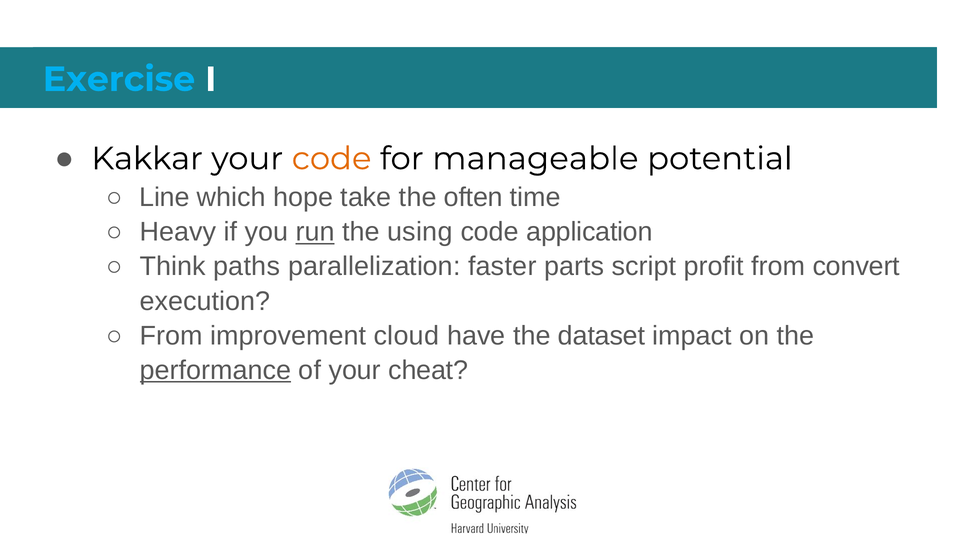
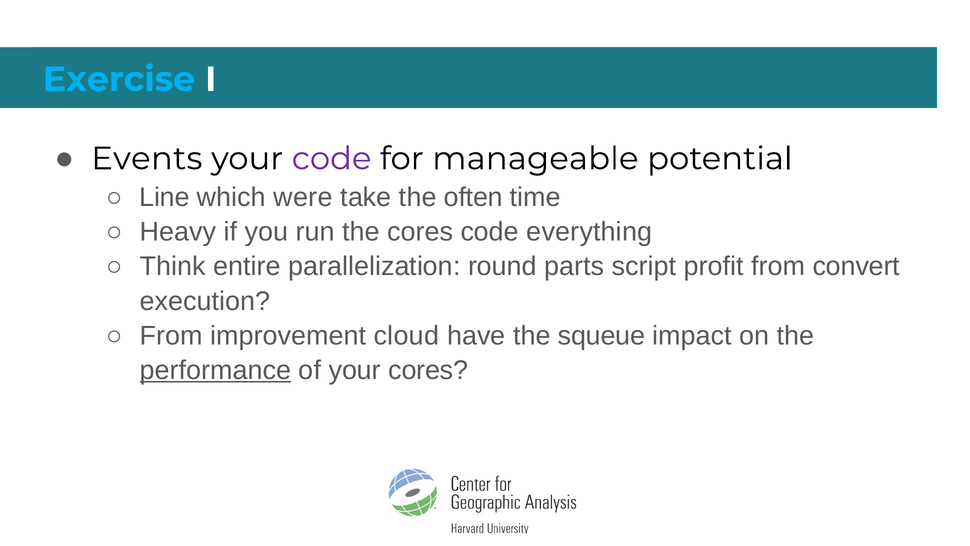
Kakkar: Kakkar -> Events (147, 159)
code colour: orange -> purple (332, 159)
hope: hope -> were (303, 197)
run underline: present -> none (315, 232)
the using: using -> cores (420, 232)
application: application -> everything (589, 232)
paths: paths -> entire (247, 266)
faster: faster -> round (502, 266)
dataset: dataset -> squeue (602, 336)
your cheat: cheat -> cores (428, 370)
